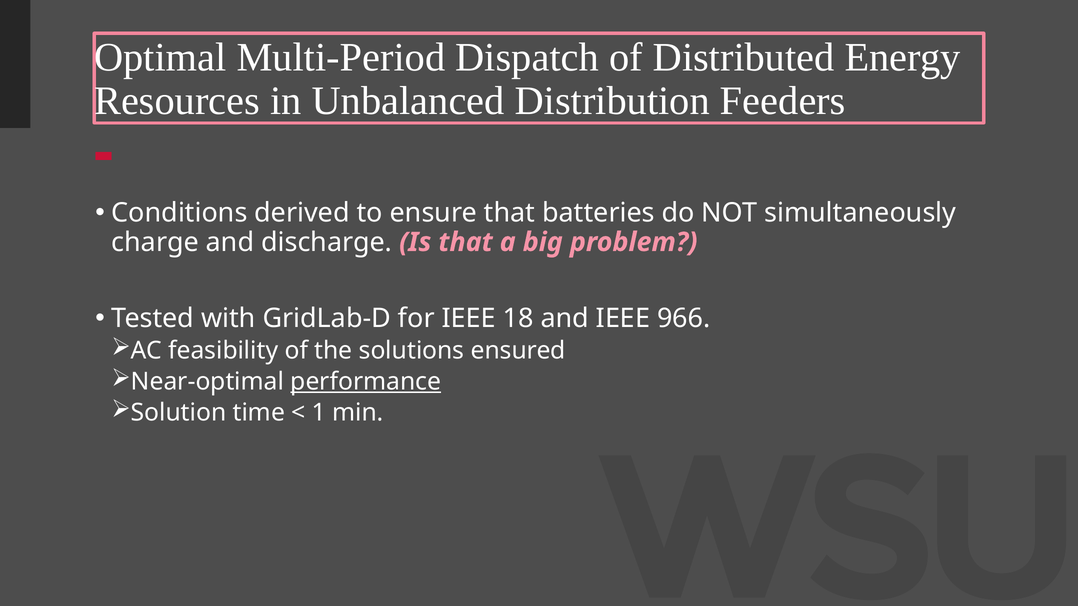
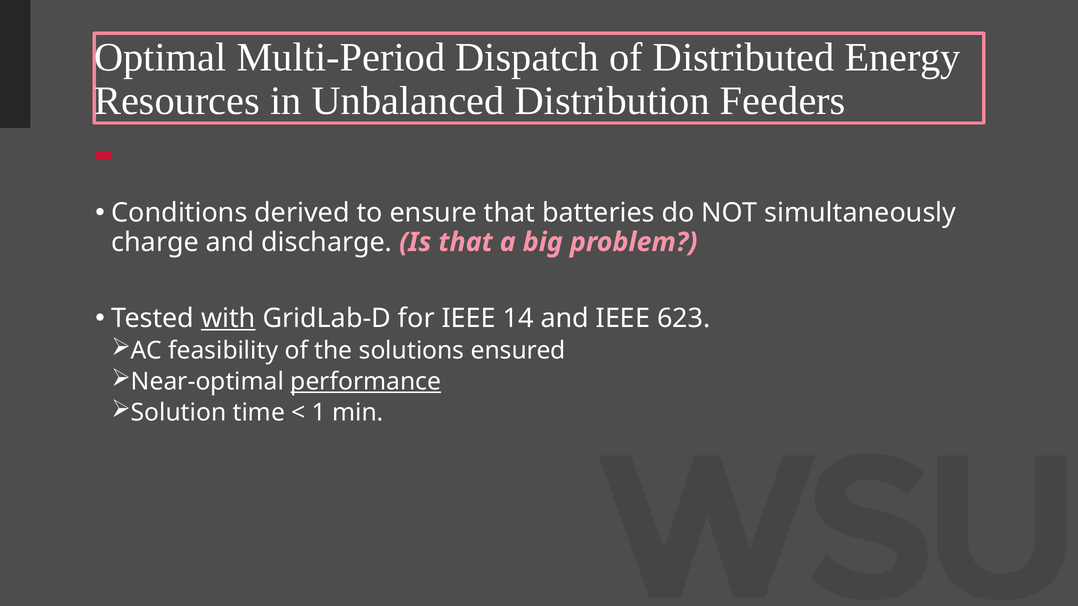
with underline: none -> present (228, 318)
18: 18 -> 14 (518, 318)
966: 966 -> 623 (684, 318)
